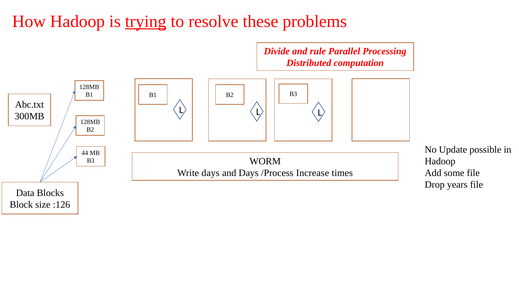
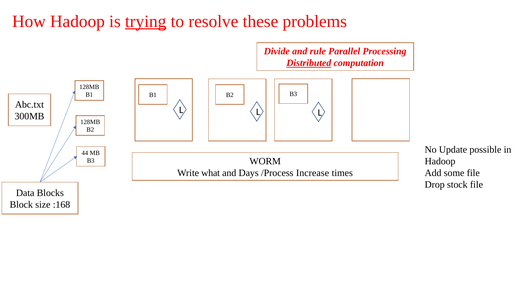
Distributed underline: none -> present (309, 63)
Write days: days -> what (211, 173)
years: years -> stock (457, 185)
:126: :126 -> :168 (62, 205)
